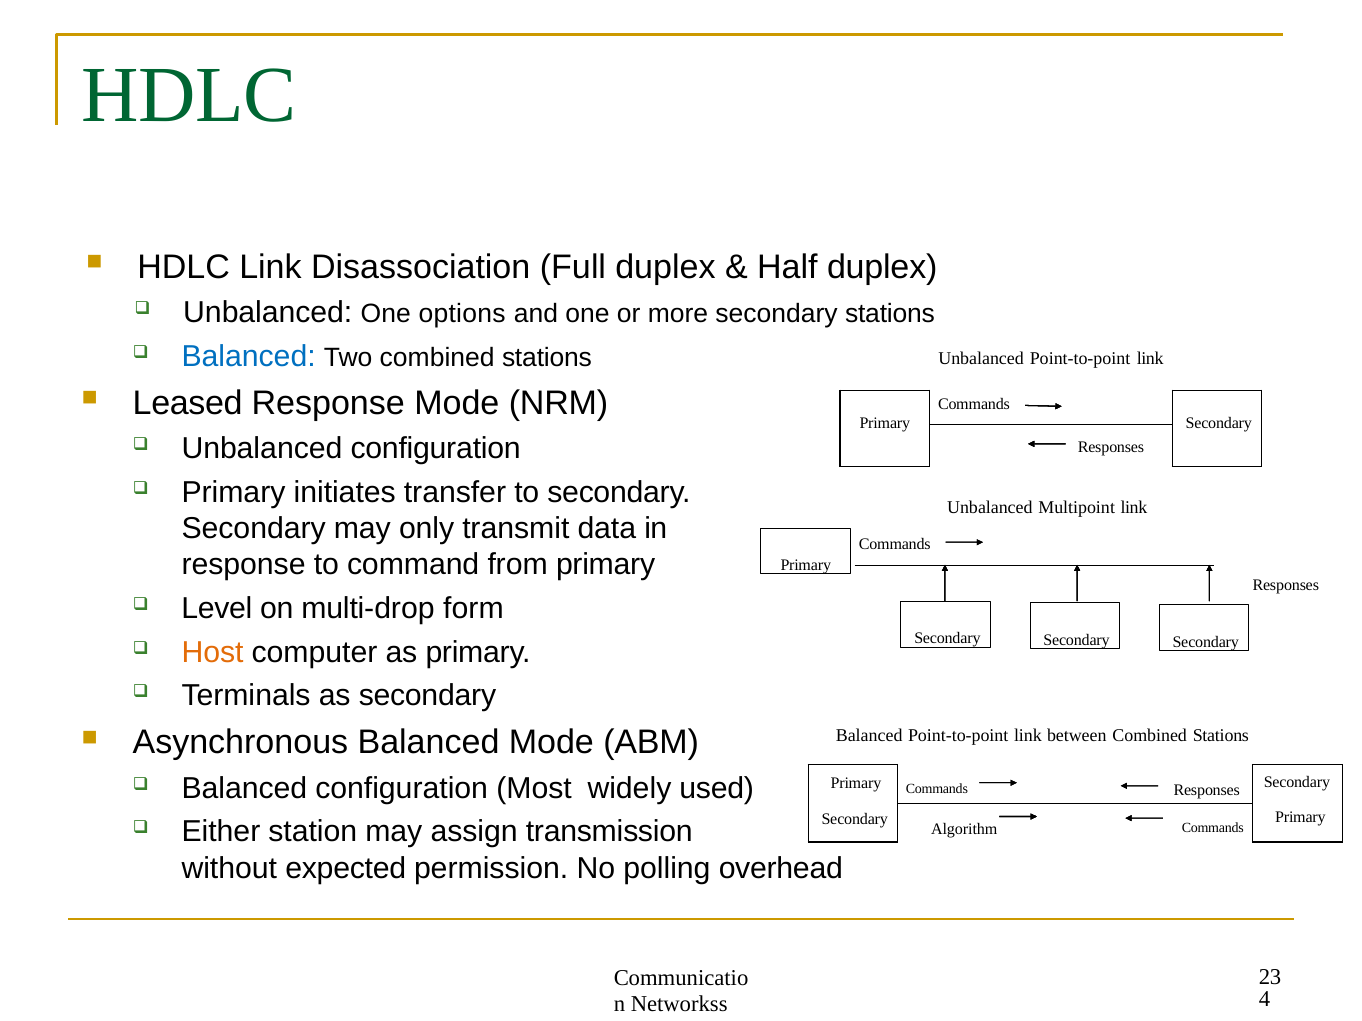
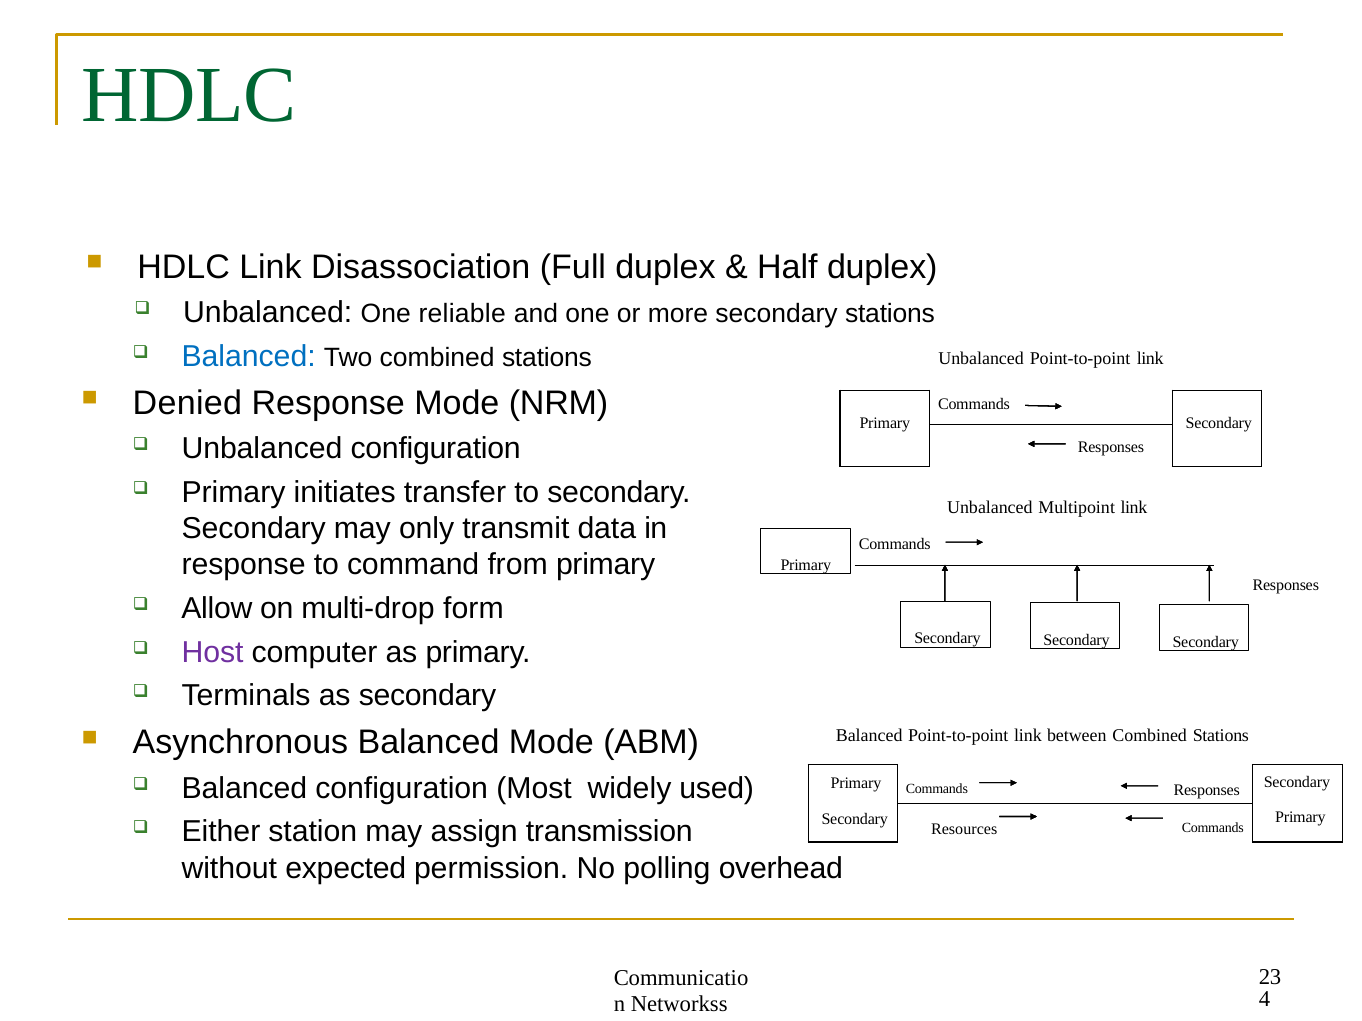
options: options -> reliable (462, 314)
Leased: Leased -> Denied (187, 403)
Level: Level -> Allow (217, 609)
Host colour: orange -> purple (213, 652)
Algorithm: Algorithm -> Resources (964, 829)
